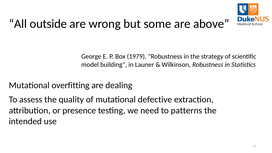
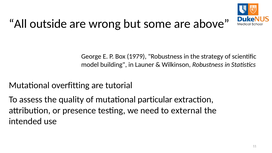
dealing: dealing -> tutorial (119, 85)
defective: defective -> particular (155, 100)
patterns: patterns -> external (186, 110)
